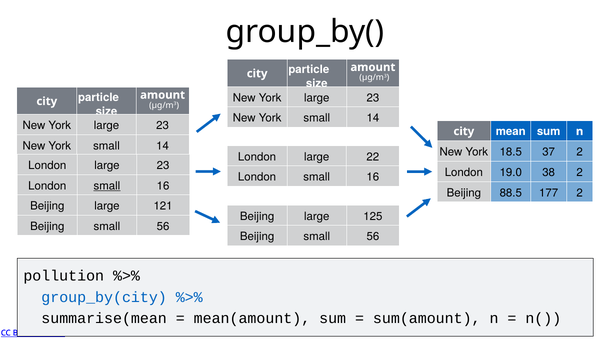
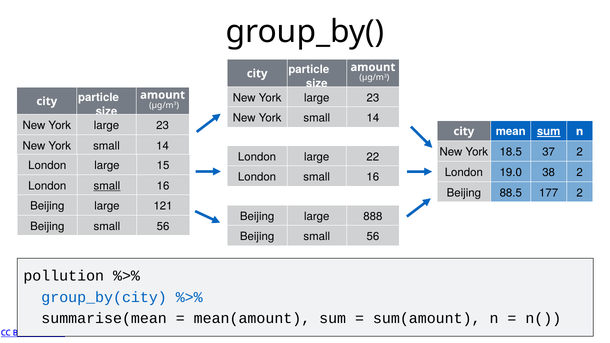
sum underline: none -> present (549, 132)
London large 23: 23 -> 15 (163, 165)
125: 125 -> 888 (373, 216)
